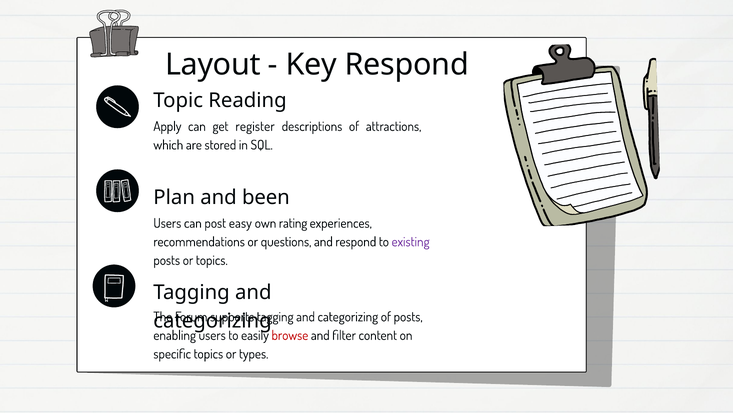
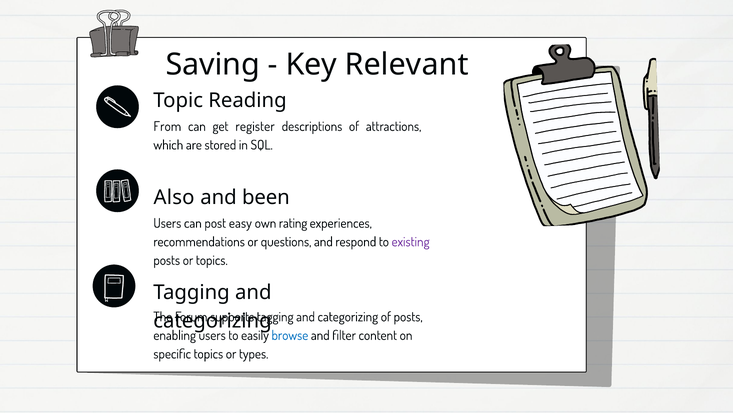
Layout: Layout -> Saving (213, 64)
Key Respond: Respond -> Relevant (407, 64)
Apply: Apply -> From (167, 126)
Plan: Plan -> Also (174, 197)
browse colour: red -> blue (290, 335)
